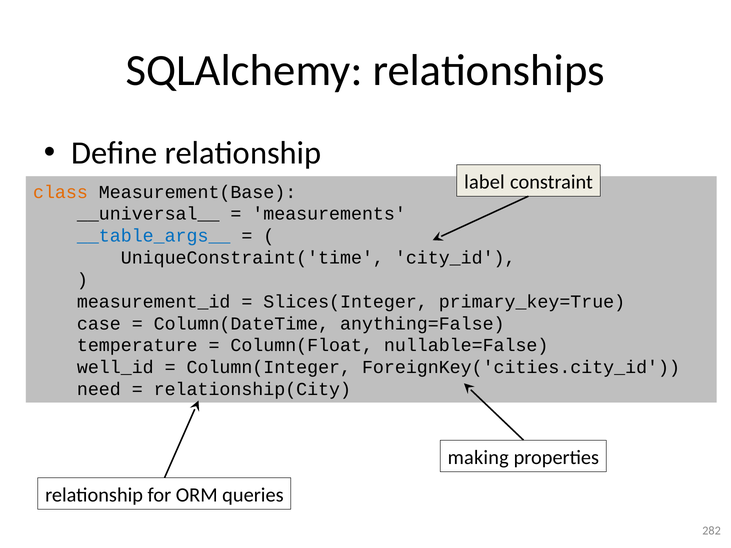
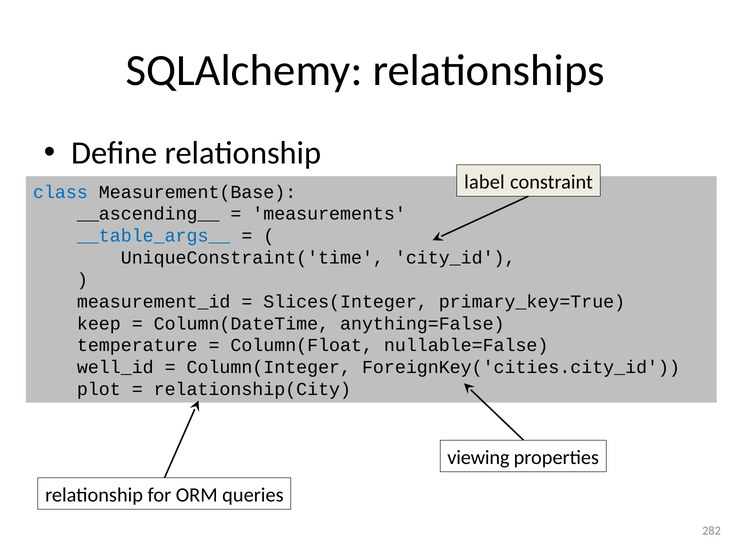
class colour: orange -> blue (60, 192)
__universal__: __universal__ -> __ascending__ (148, 214)
case: case -> keep (99, 324)
need: need -> plot (99, 389)
making: making -> viewing (478, 458)
